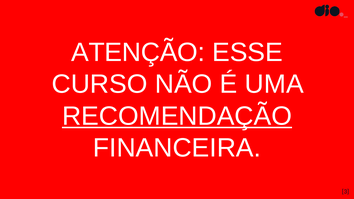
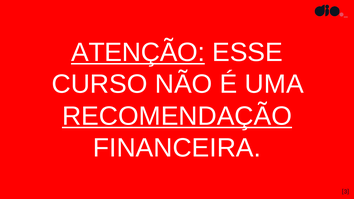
ATENÇÃO underline: none -> present (138, 52)
